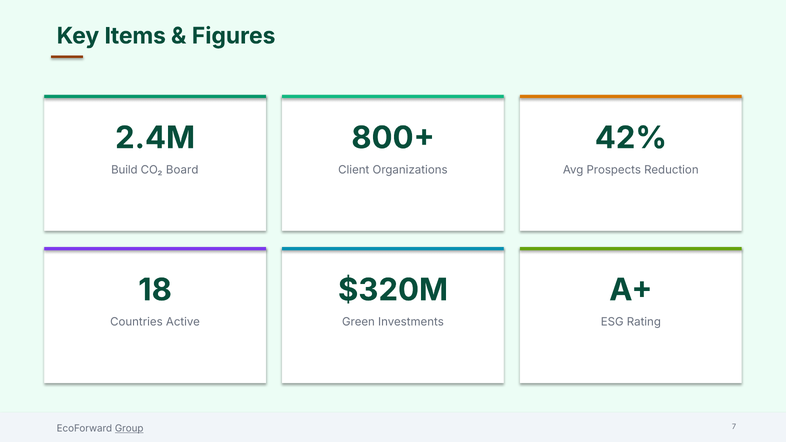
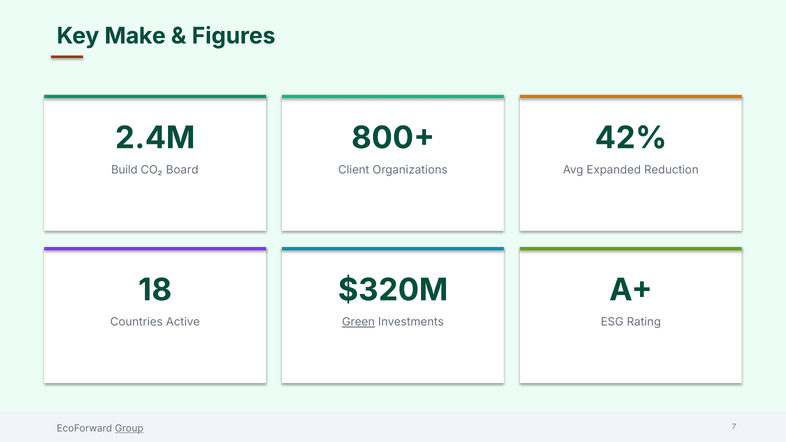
Items: Items -> Make (135, 36)
Prospects: Prospects -> Expanded (614, 170)
Green underline: none -> present (358, 322)
